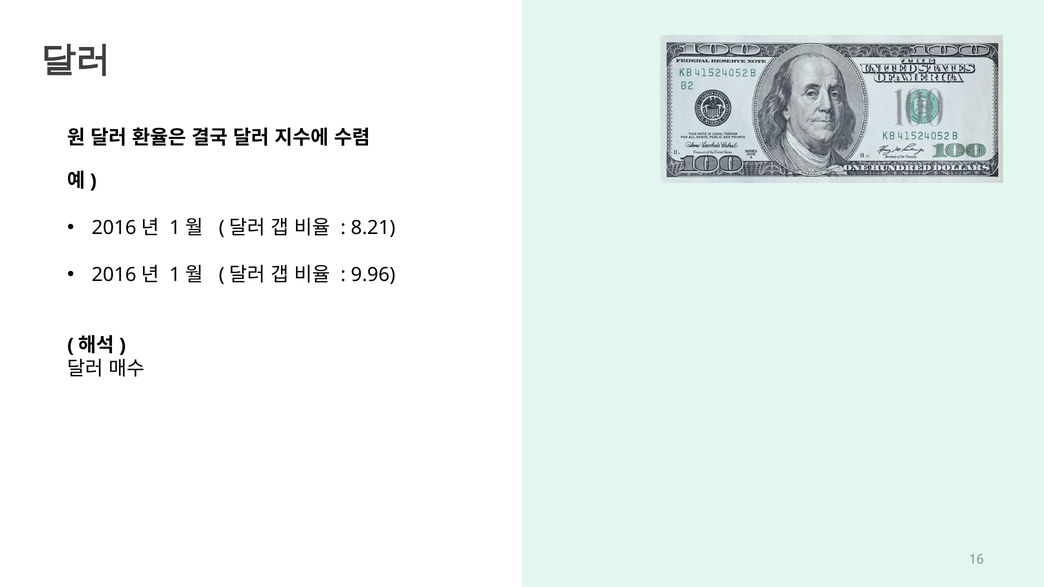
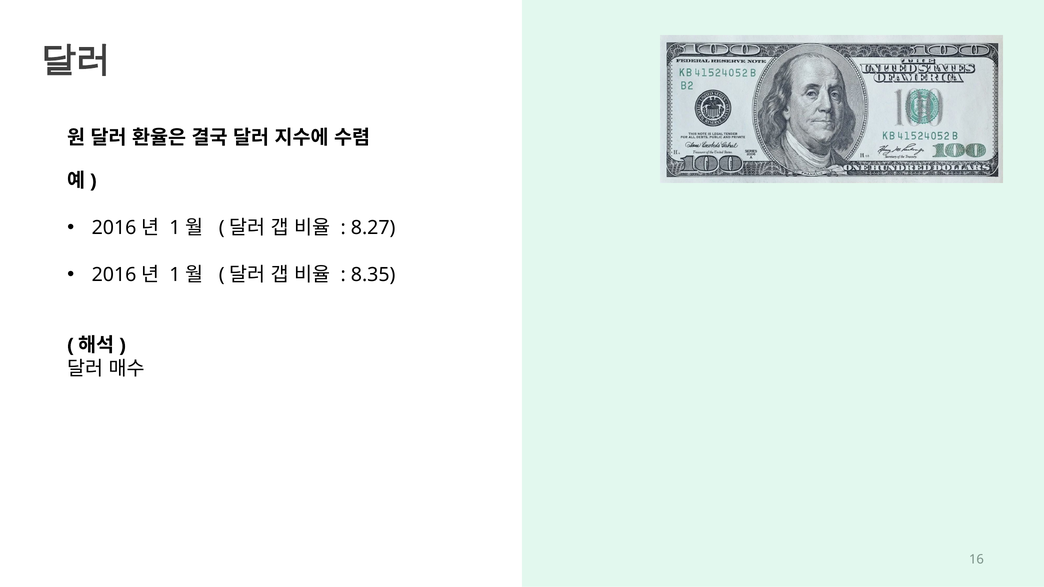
8.21: 8.21 -> 8.27 (373, 228)
9.96: 9.96 -> 8.35 (373, 275)
